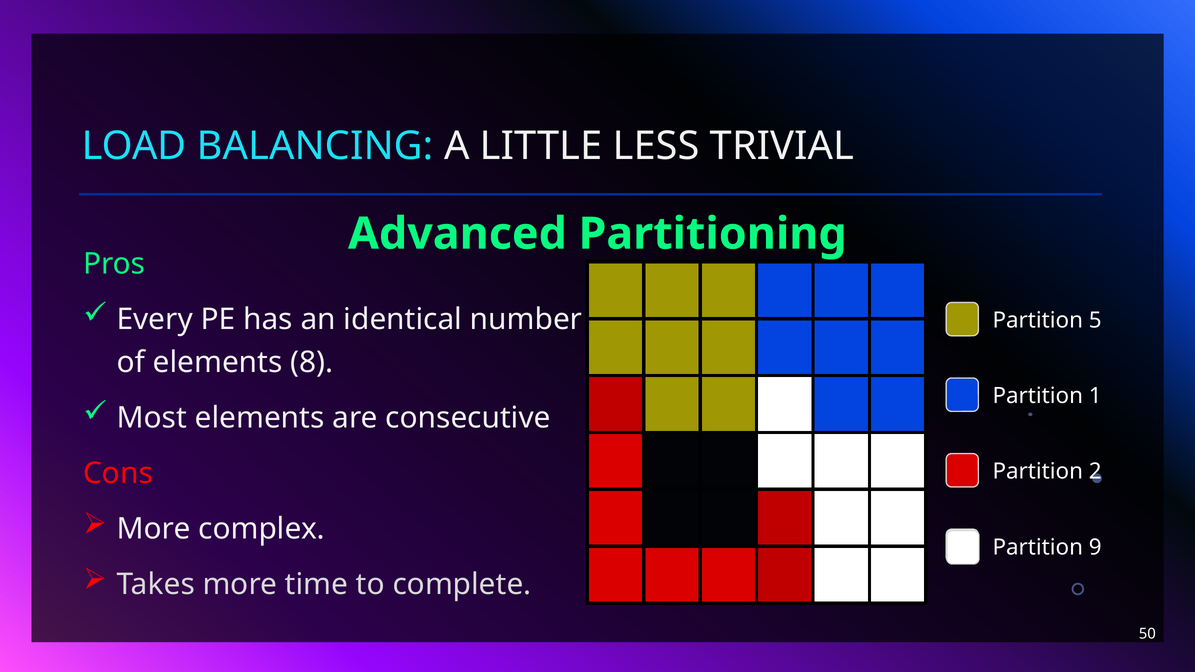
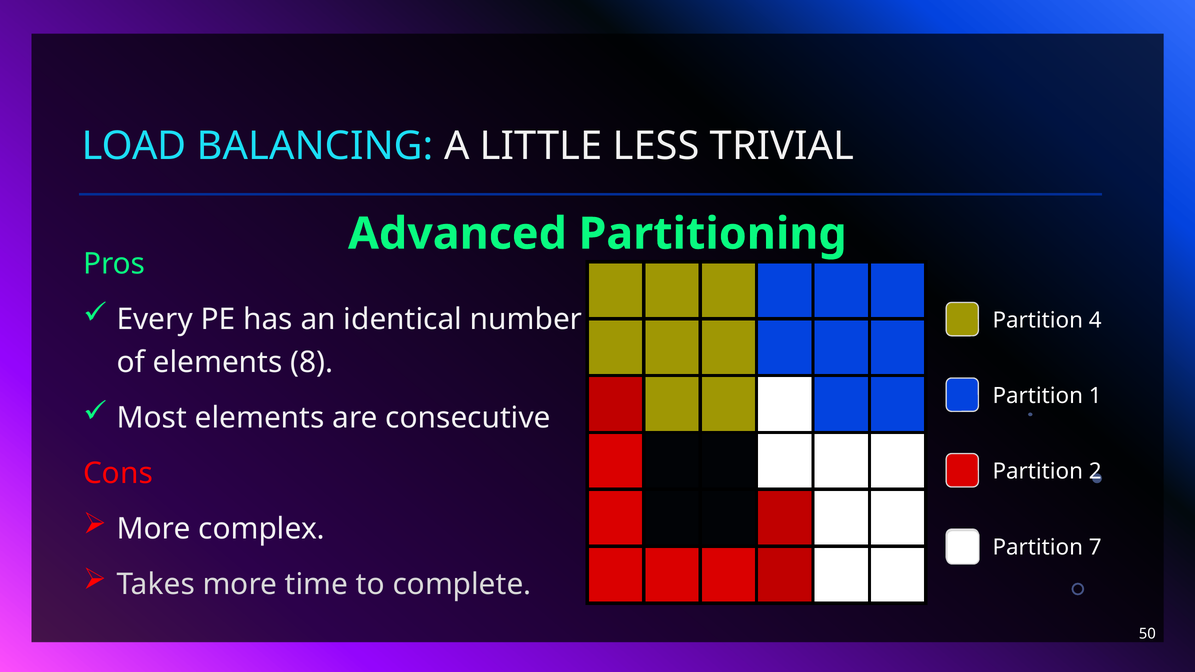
5: 5 -> 4 (1095, 321)
9: 9 -> 7 (1095, 547)
